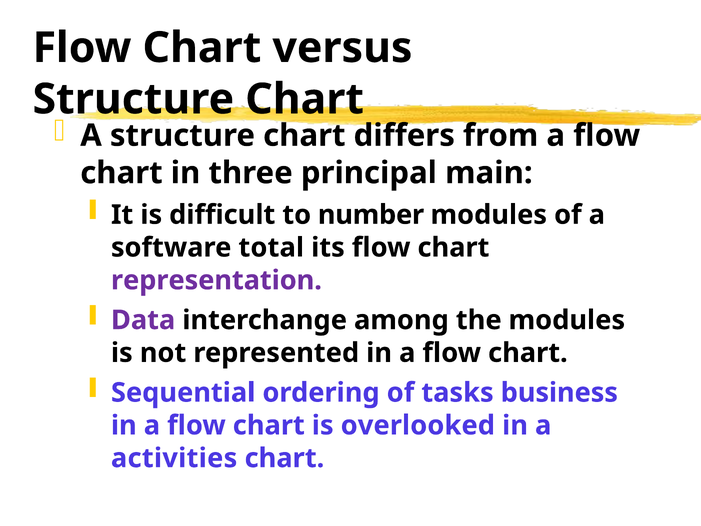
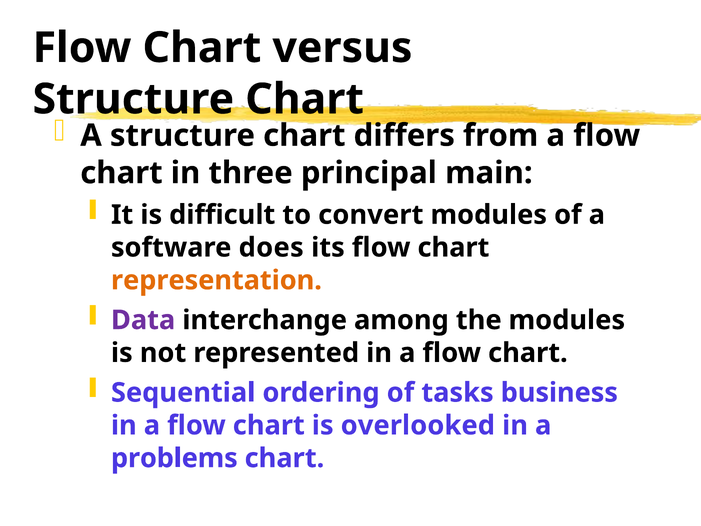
number: number -> convert (371, 215)
total: total -> does (271, 247)
representation colour: purple -> orange (216, 280)
activities: activities -> problems (174, 458)
